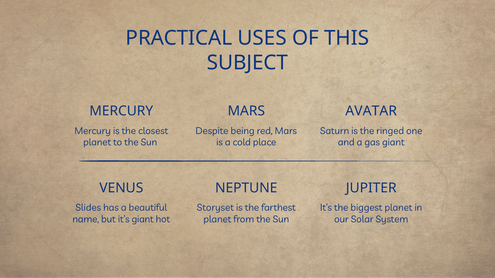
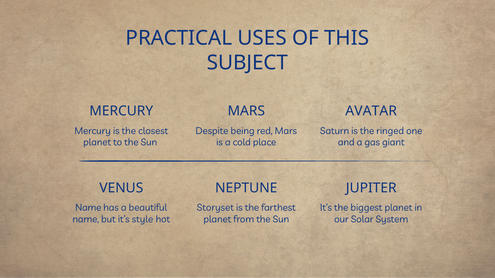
Slides: Slides -> Name (88, 208)
it’s giant: giant -> style (143, 220)
